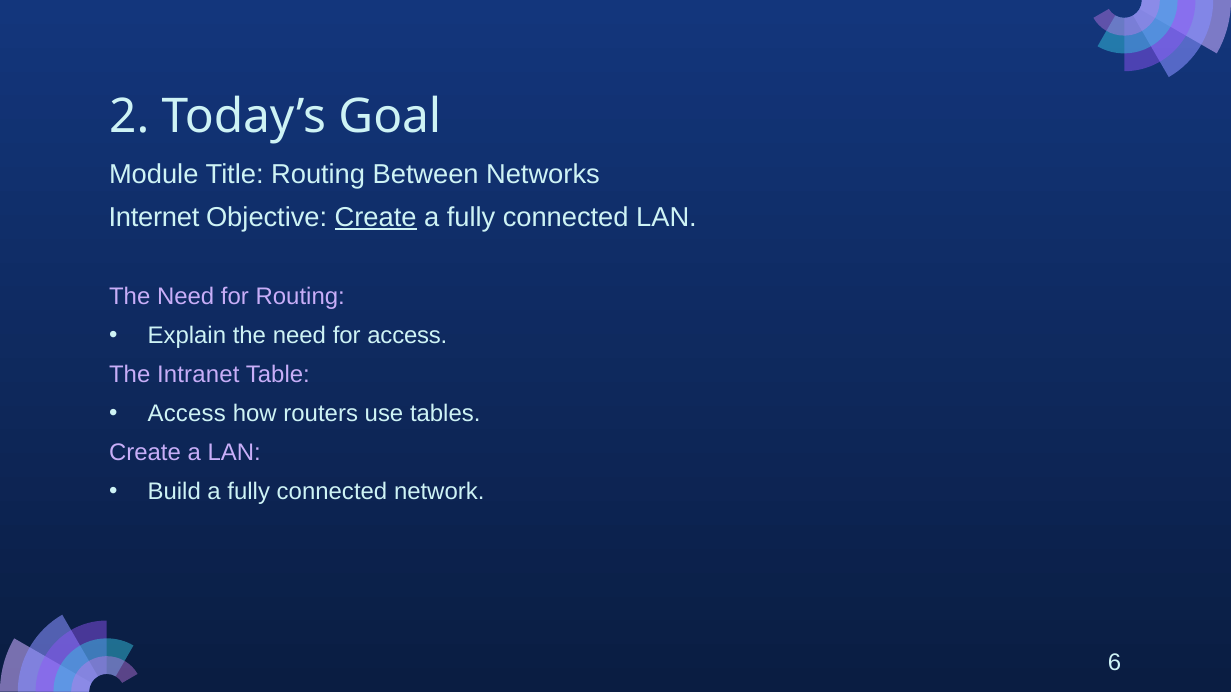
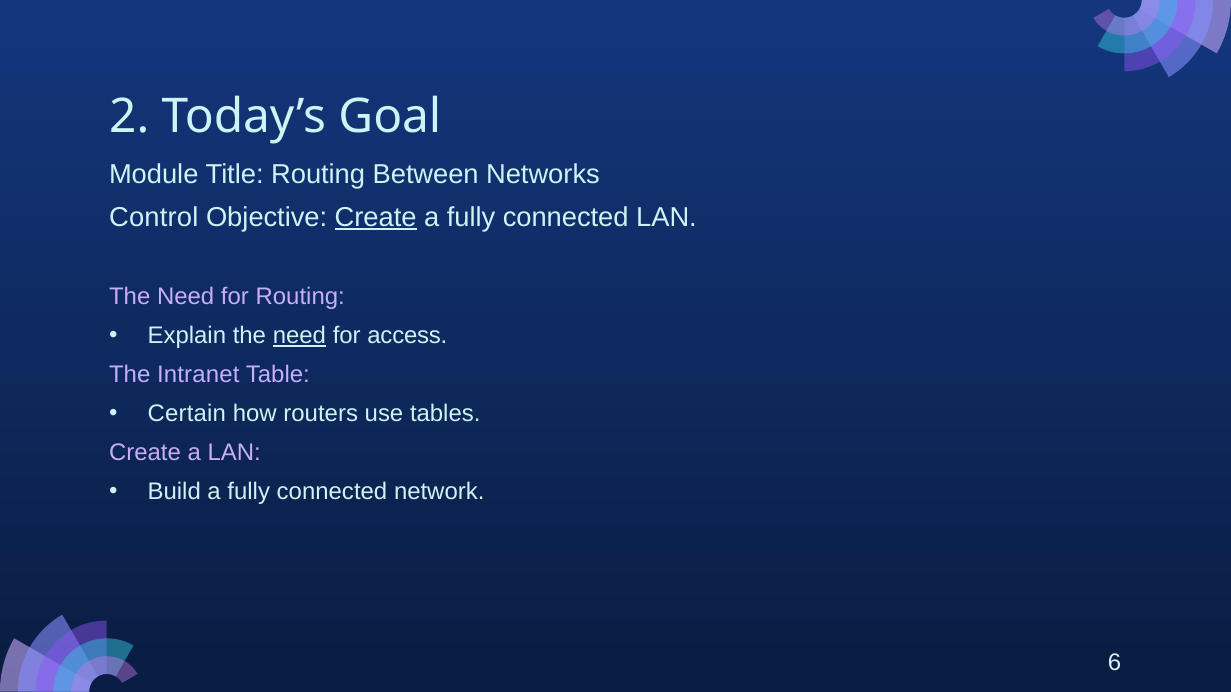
Internet: Internet -> Control (154, 217)
need underline: none -> present (299, 336)
Access: Access -> Certain (187, 414)
